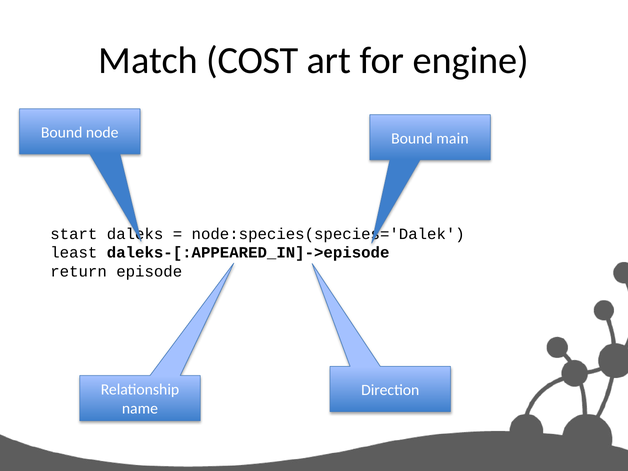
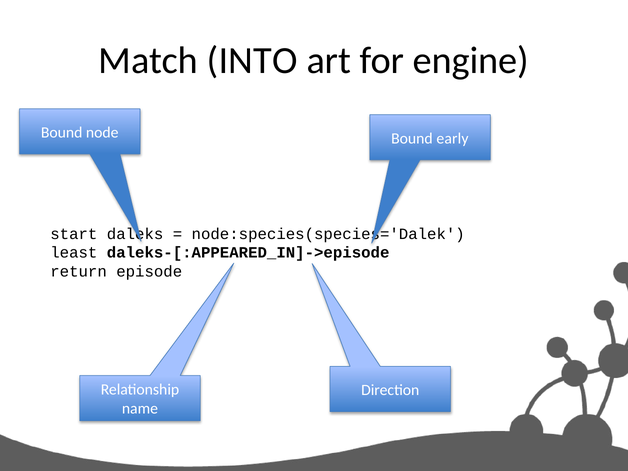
COST: COST -> INTO (252, 61)
main: main -> early (452, 138)
